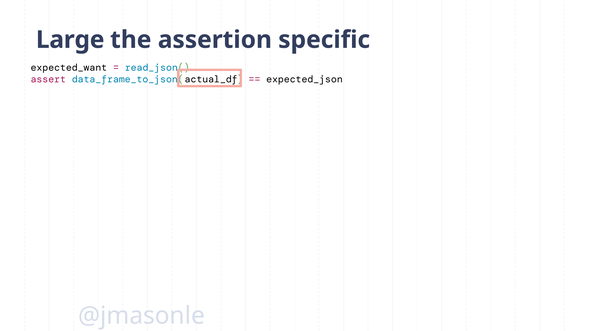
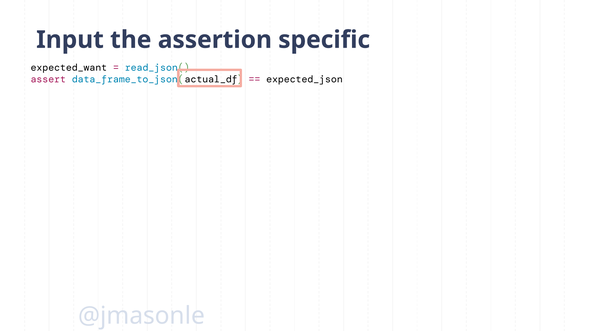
Large: Large -> Input (70, 40)
